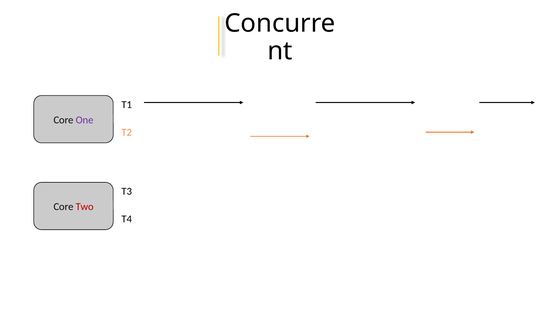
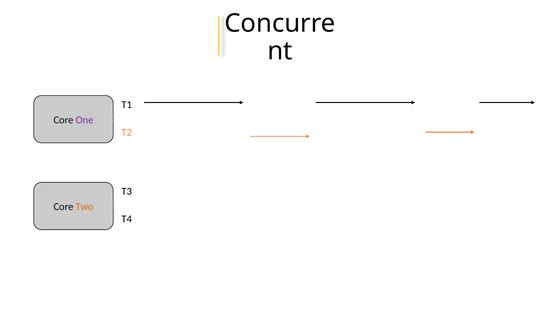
Two colour: red -> orange (85, 207)
